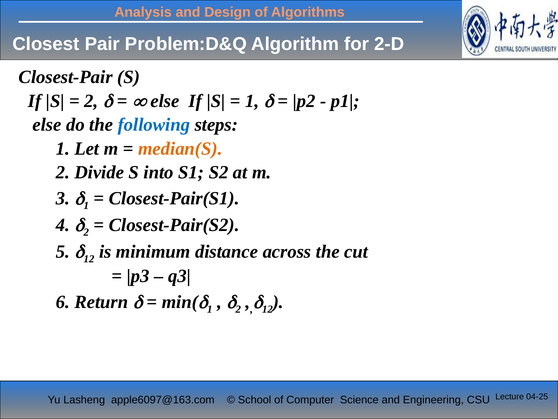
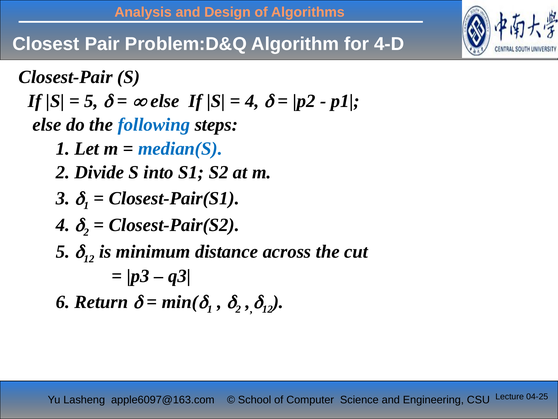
2-D: 2-D -> 4-D (389, 44)
2: 2 -> 5 (91, 101)
1: 1 -> 4 (252, 101)
median(S colour: orange -> blue (180, 148)
